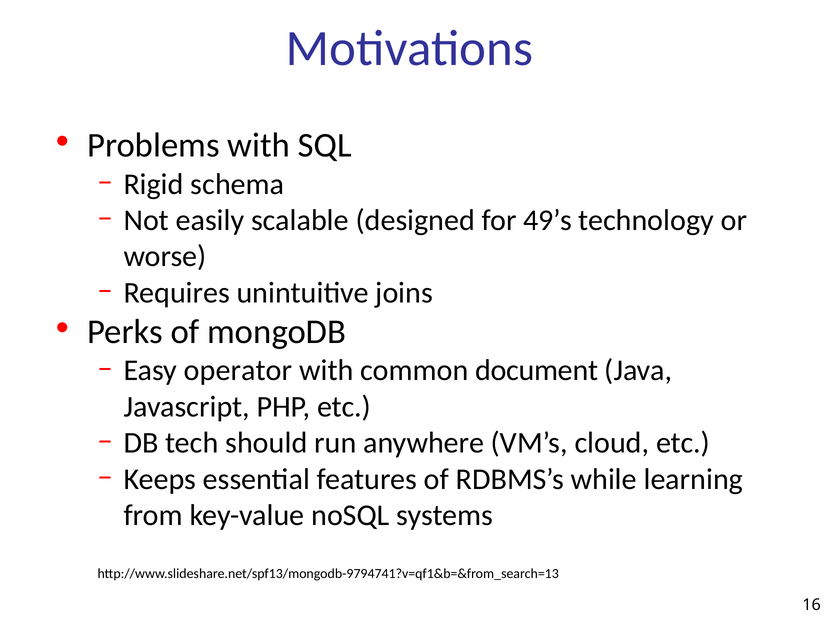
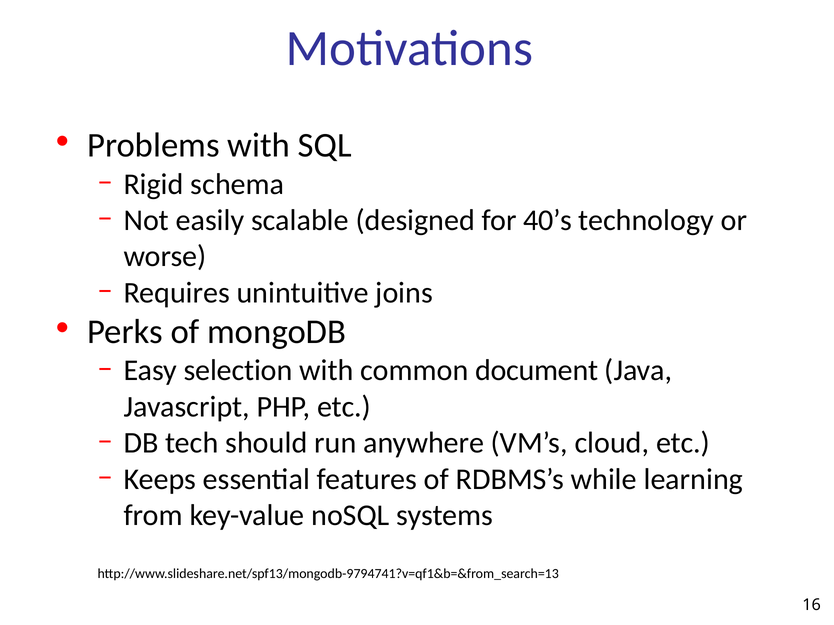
49’s: 49’s -> 40’s (548, 220)
operator: operator -> selection (238, 371)
